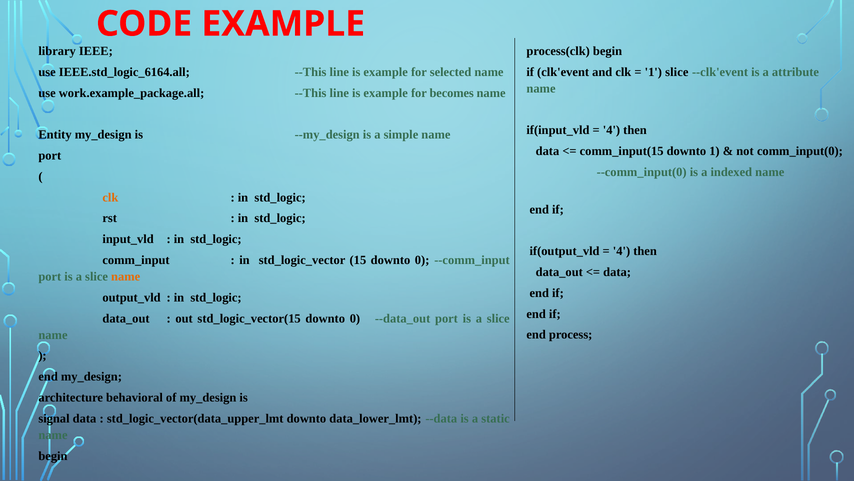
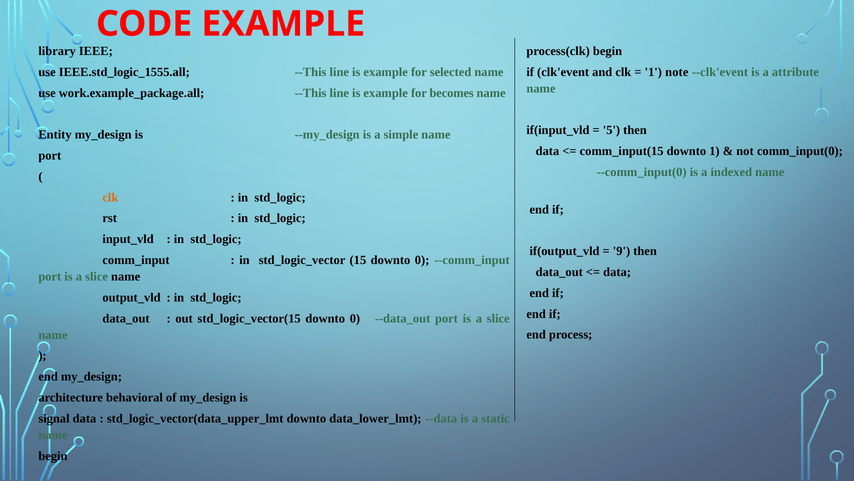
IEEE.std_logic_6164.all: IEEE.std_logic_6164.all -> IEEE.std_logic_1555.all (124, 72)
1 slice: slice -> note (677, 72)
4: 4 -> 5 (611, 130)
4: 4 -> 9 (621, 251)
name colour: orange -> black (126, 276)
